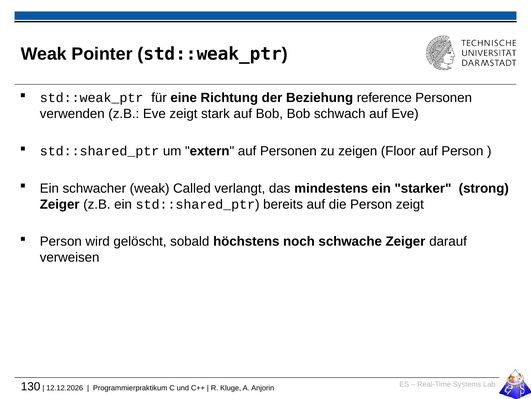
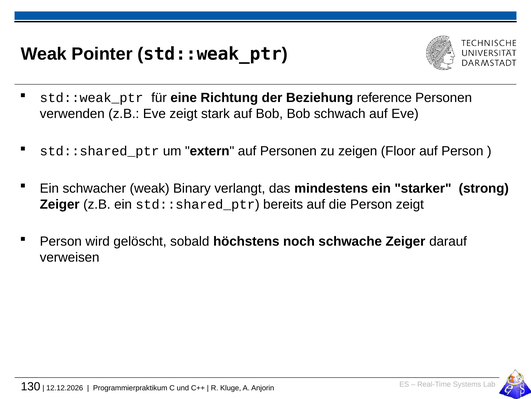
Called: Called -> Binary (192, 188)
